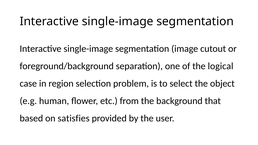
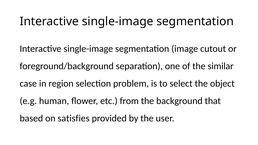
logical: logical -> similar (221, 66)
